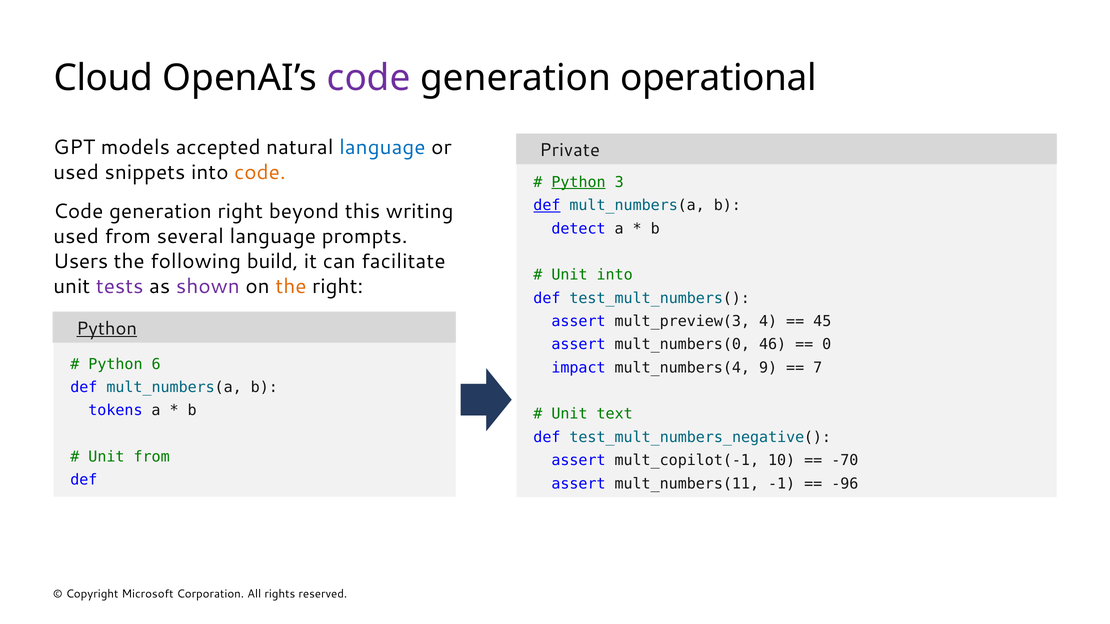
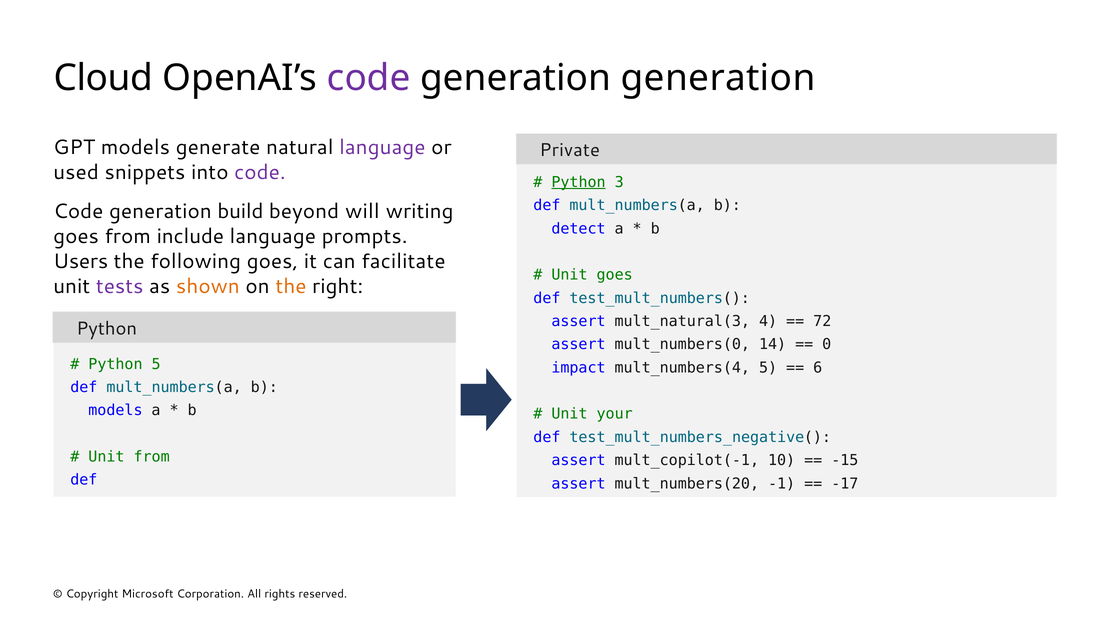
generation operational: operational -> generation (718, 78)
accepted: accepted -> generate (218, 148)
language colour: blue -> purple (382, 148)
code colour: orange -> purple (260, 173)
def underline: present -> none (547, 205)
generation right: right -> build (240, 211)
this: this -> will (362, 211)
used: used -> goes (76, 236)
several: several -> include (190, 236)
following build: build -> goes (272, 261)
Unit into: into -> goes (615, 275)
shown colour: purple -> orange (208, 286)
mult_preview(3: mult_preview(3 -> mult_natural(3 (682, 321)
45: 45 -> 72 (822, 321)
Python underline: present -> none (107, 329)
46: 46 -> 14 (773, 345)
Python 6: 6 -> 5 (156, 364)
mult_numbers(4 9: 9 -> 5 (768, 368)
7: 7 -> 6 (818, 368)
tokens: tokens -> models (115, 411)
text: text -> your (615, 414)
-70: -70 -> -15 (845, 461)
mult_numbers(11: mult_numbers(11 -> mult_numbers(20 (687, 484)
-96: -96 -> -17 (845, 484)
